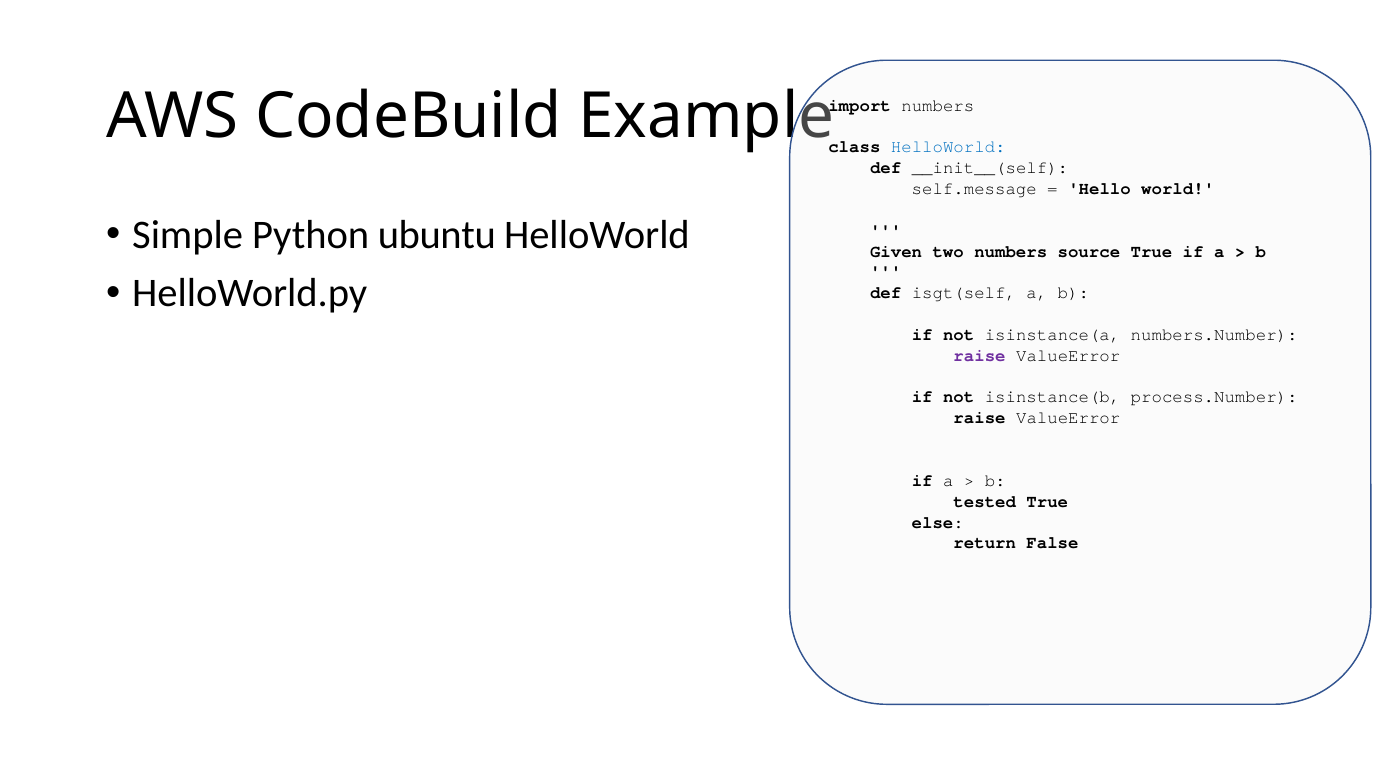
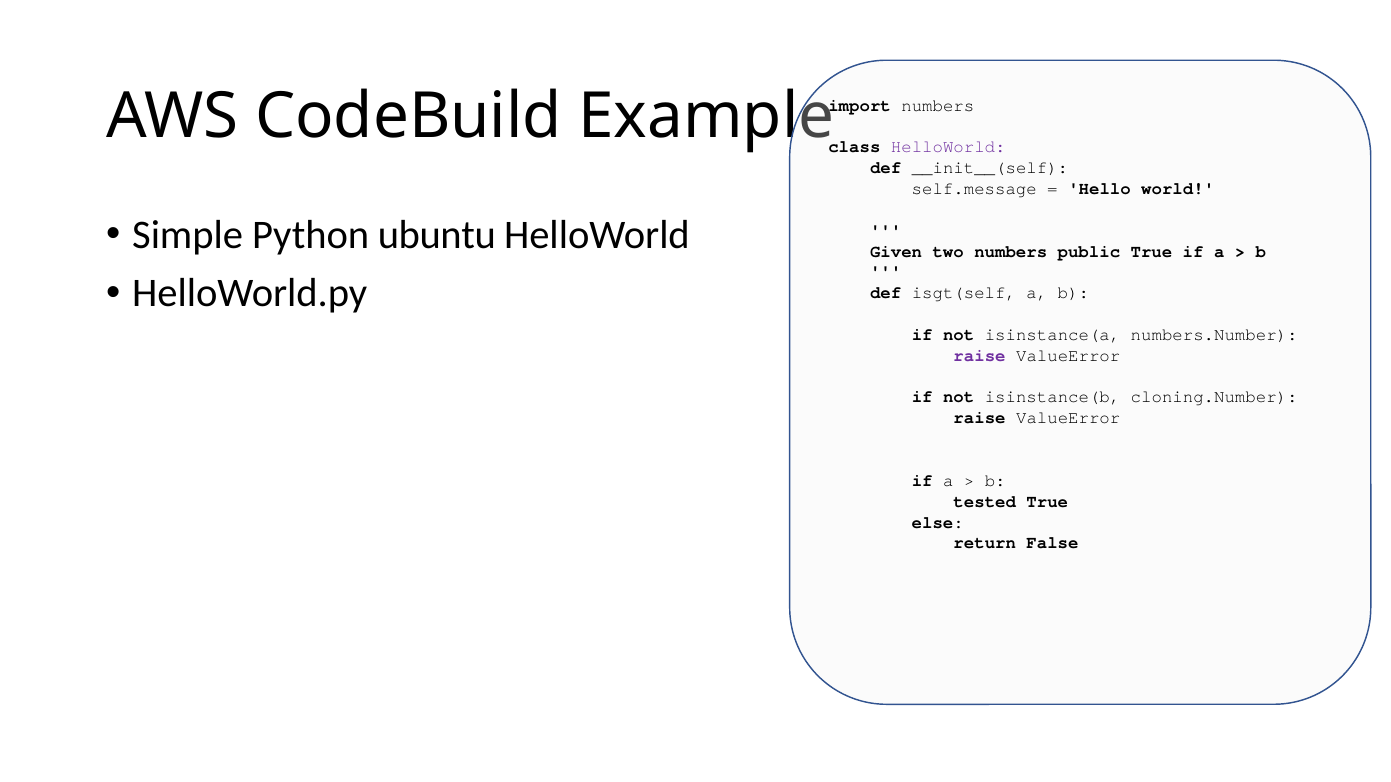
HelloWorld colour: blue -> purple (948, 147)
source: source -> public (1089, 251)
process.Number: process.Number -> cloning.Number (1214, 397)
